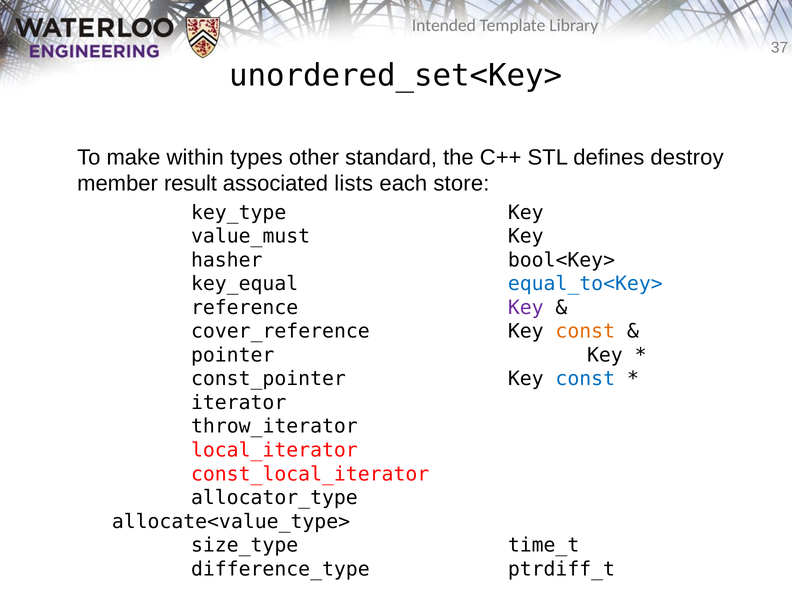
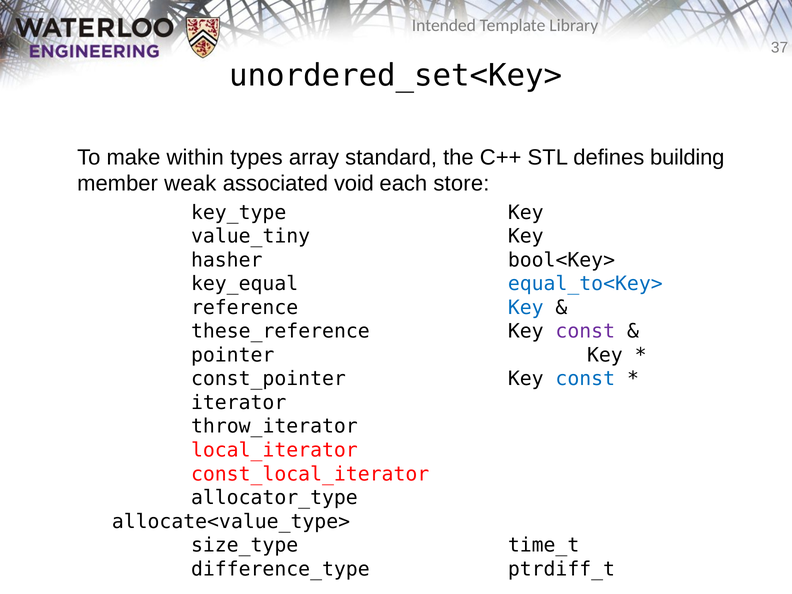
other: other -> array (314, 157)
destroy: destroy -> building (687, 157)
result: result -> weak (190, 184)
lists: lists -> void (354, 184)
value_must: value_must -> value_tiny (251, 236)
Key colour: purple -> blue (526, 308)
cover_reference: cover_reference -> these_reference (280, 331)
const colour: orange -> purple (585, 331)
